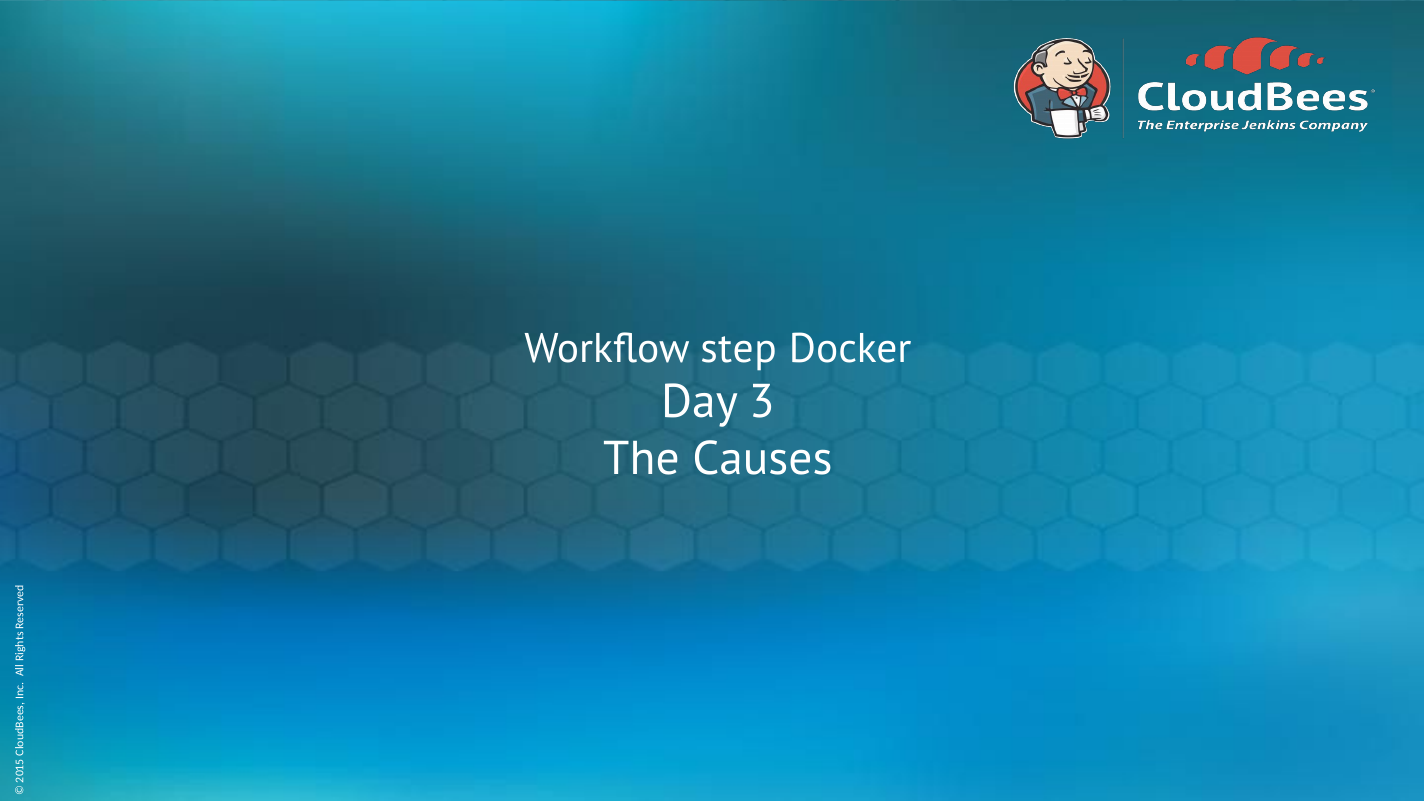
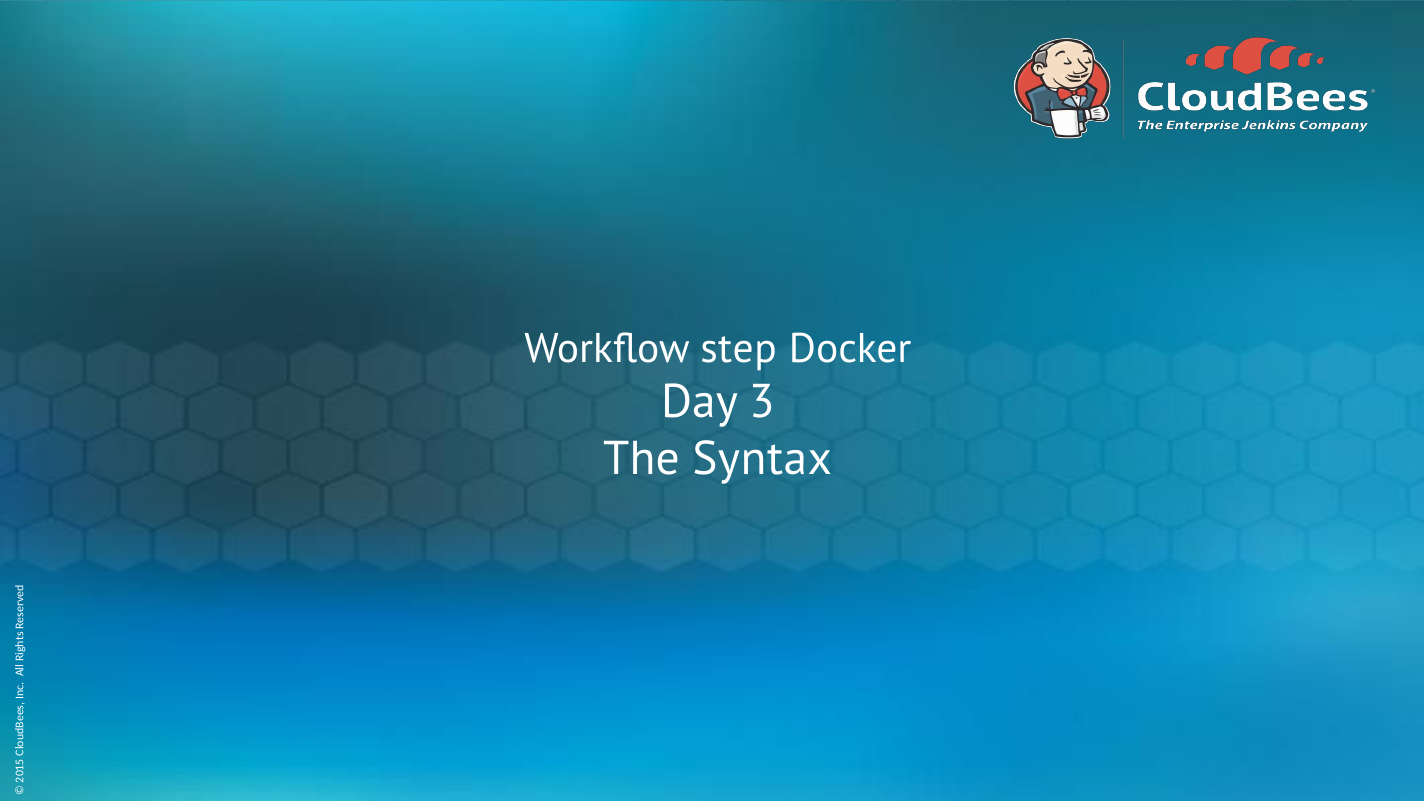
Causes: Causes -> Syntax (762, 459)
